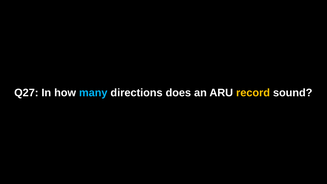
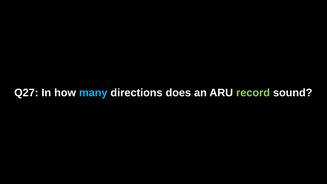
record colour: yellow -> light green (253, 93)
